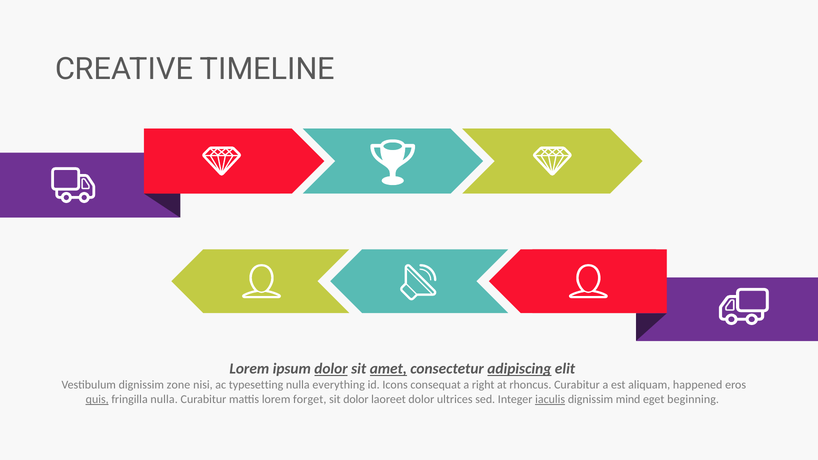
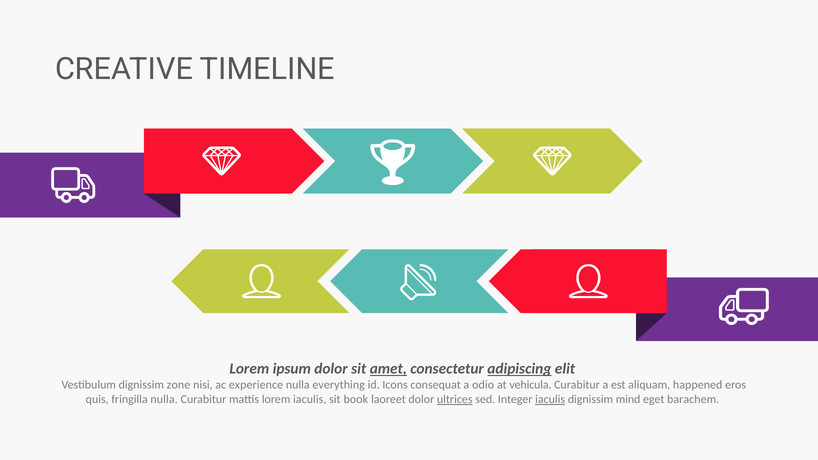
dolor underline: present -> none (331, 369)
typesetting: typesetting -> experience (256, 385)
right: right -> odio (483, 385)
rhoncus: rhoncus -> vehicula (530, 385)
quis underline: present -> none (97, 399)
lorem forget: forget -> iaculis (310, 399)
sit dolor: dolor -> book (356, 399)
ultrices underline: none -> present (455, 399)
beginning: beginning -> barachem (693, 399)
